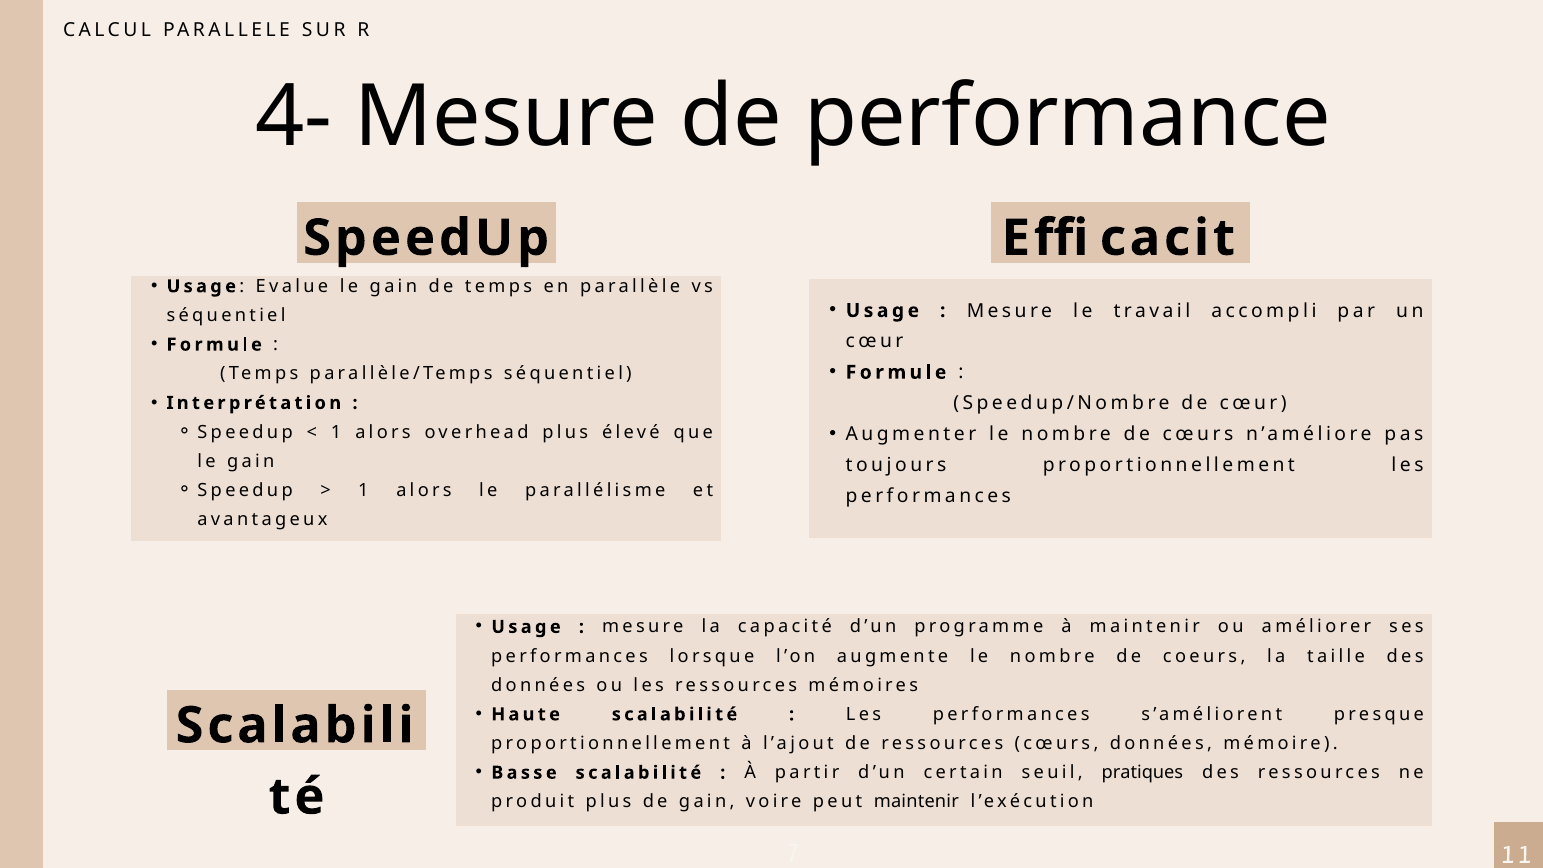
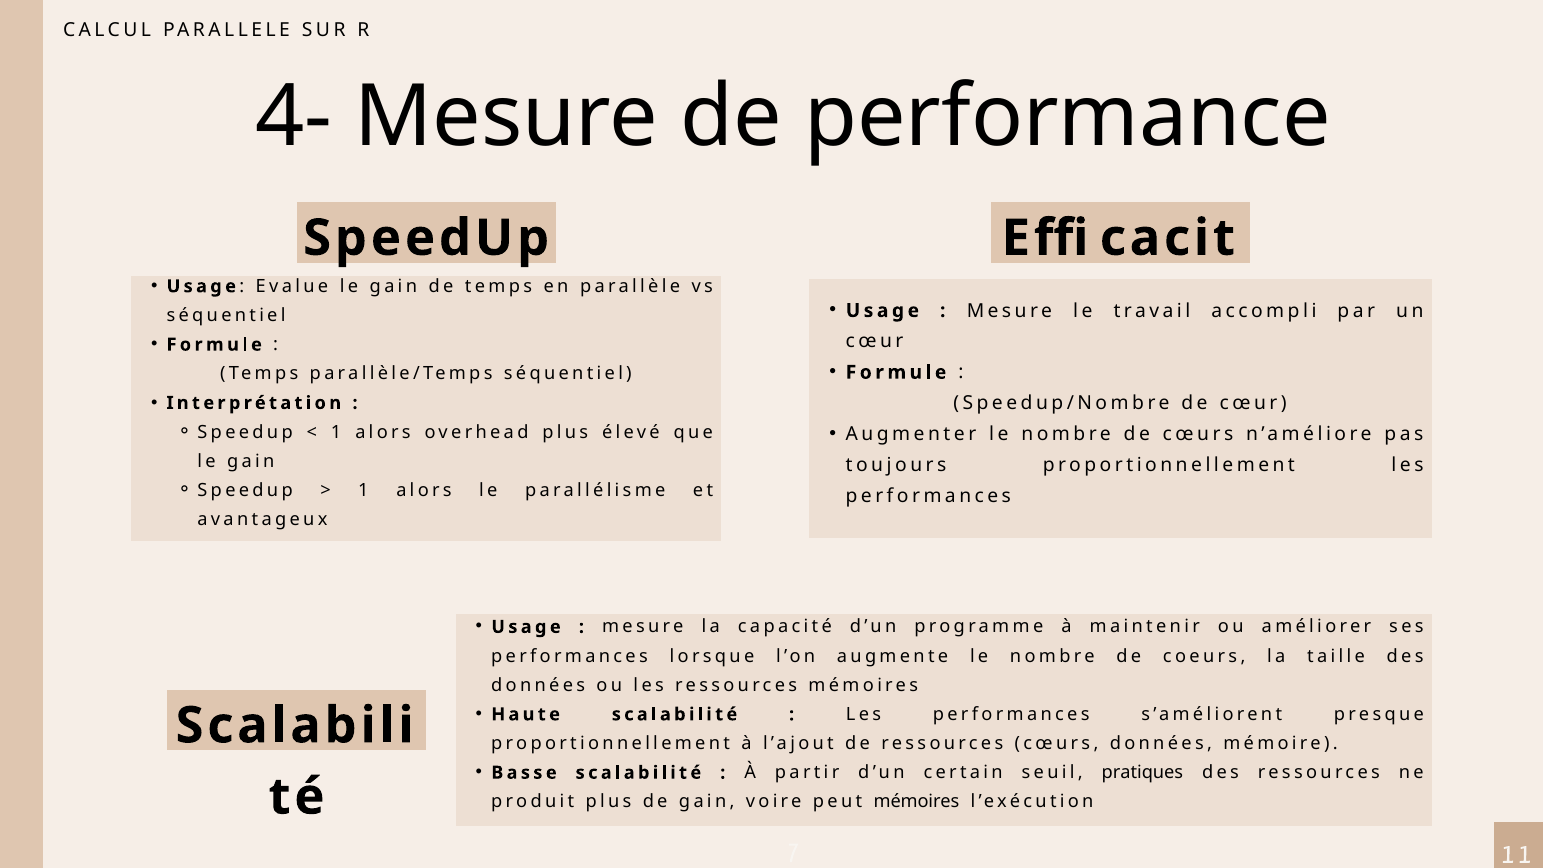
peut maintenir: maintenir -> mémoires (916, 802)
